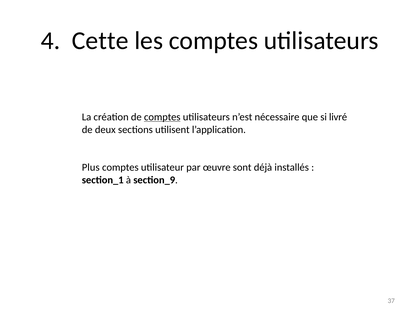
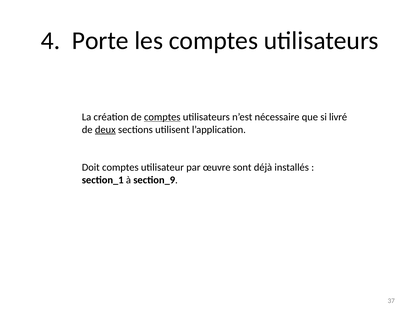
Cette: Cette -> Porte (100, 41)
deux underline: none -> present (105, 130)
Plus: Plus -> Doit (91, 167)
